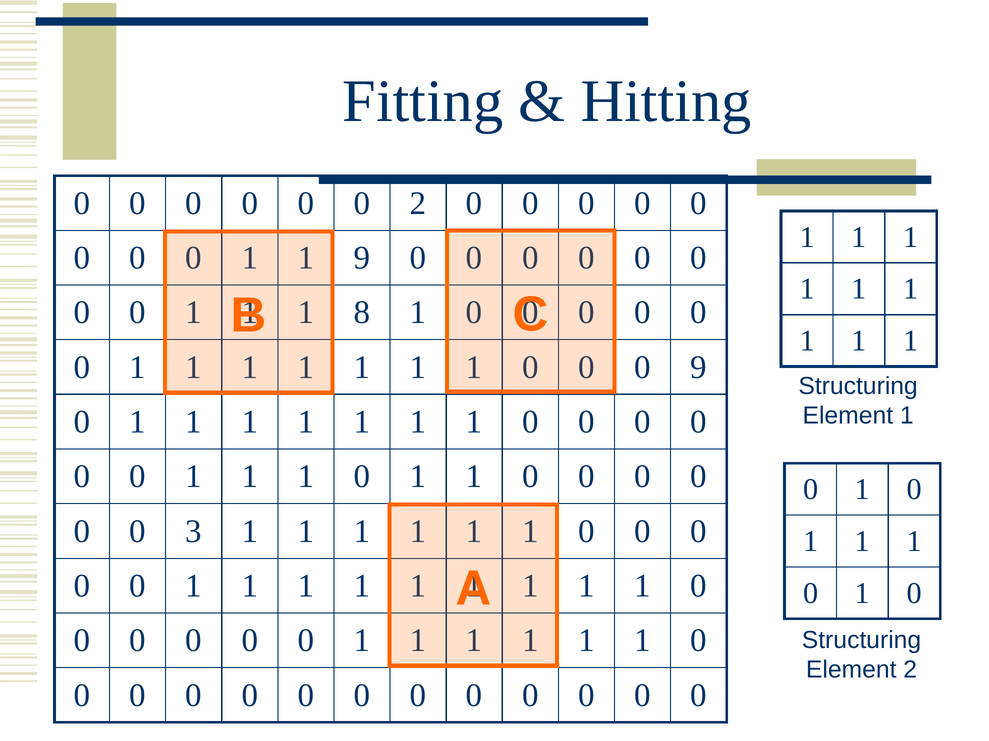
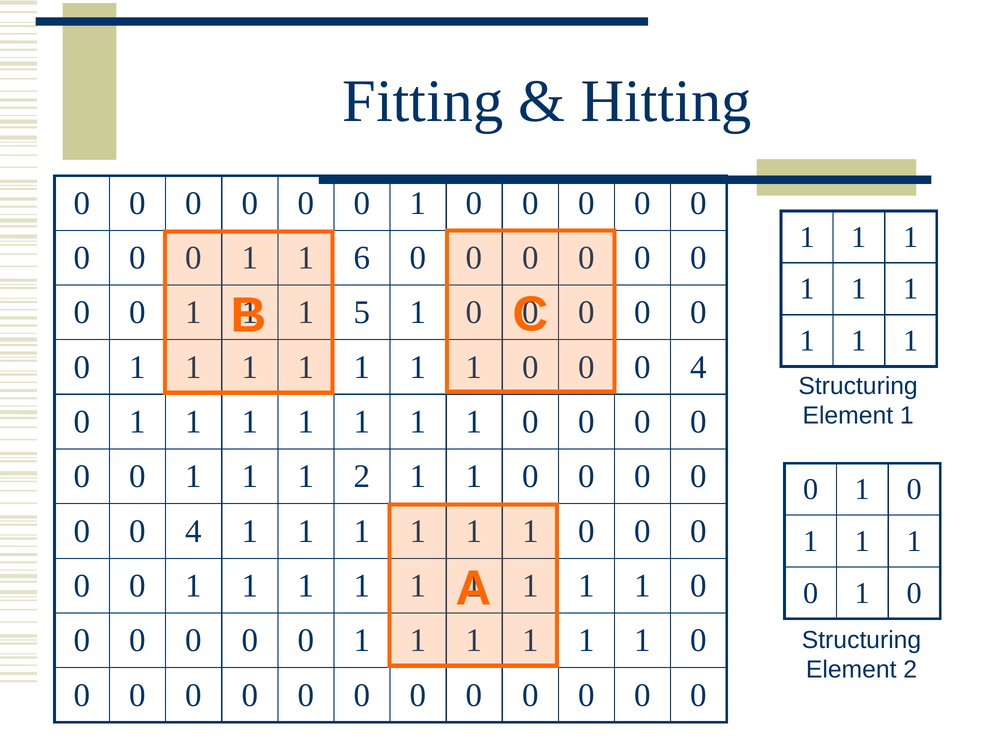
2: 2 -> 1 (418, 203)
9: 9 -> 6 (362, 258)
8: 8 -> 5 (362, 313)
9: 9 -> 4 (699, 368)
0: 0 -> 2 (362, 477)
3: 3 -> 4 (194, 532)
